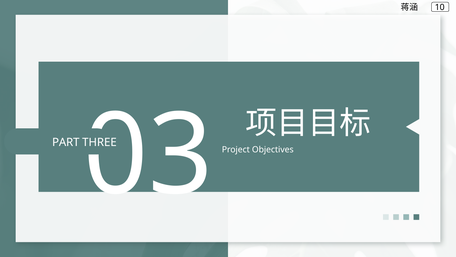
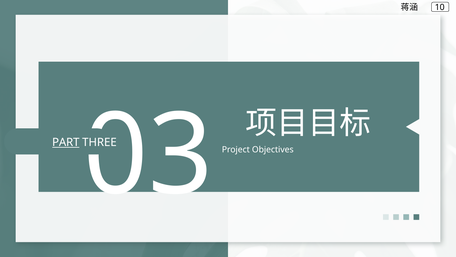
PART underline: none -> present (66, 142)
